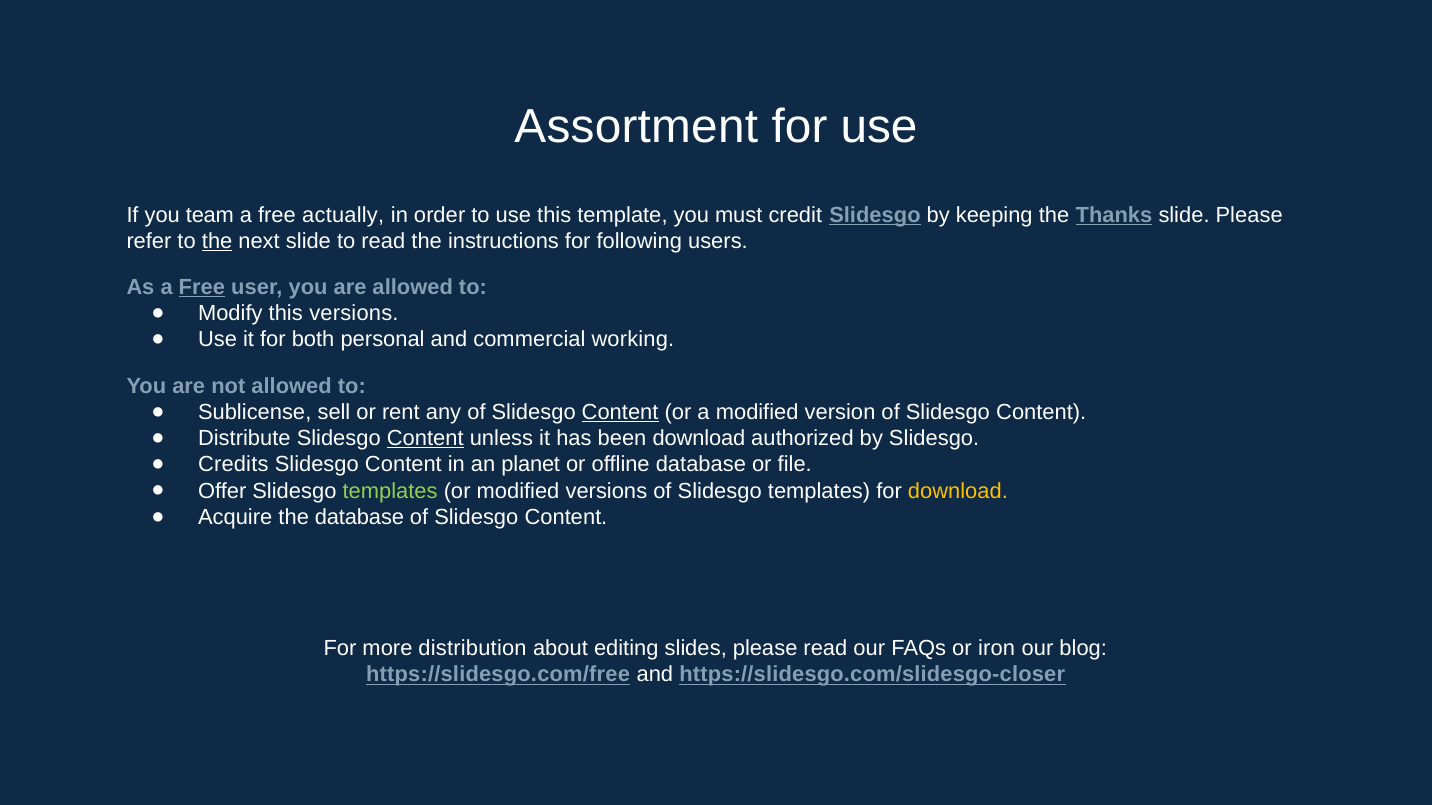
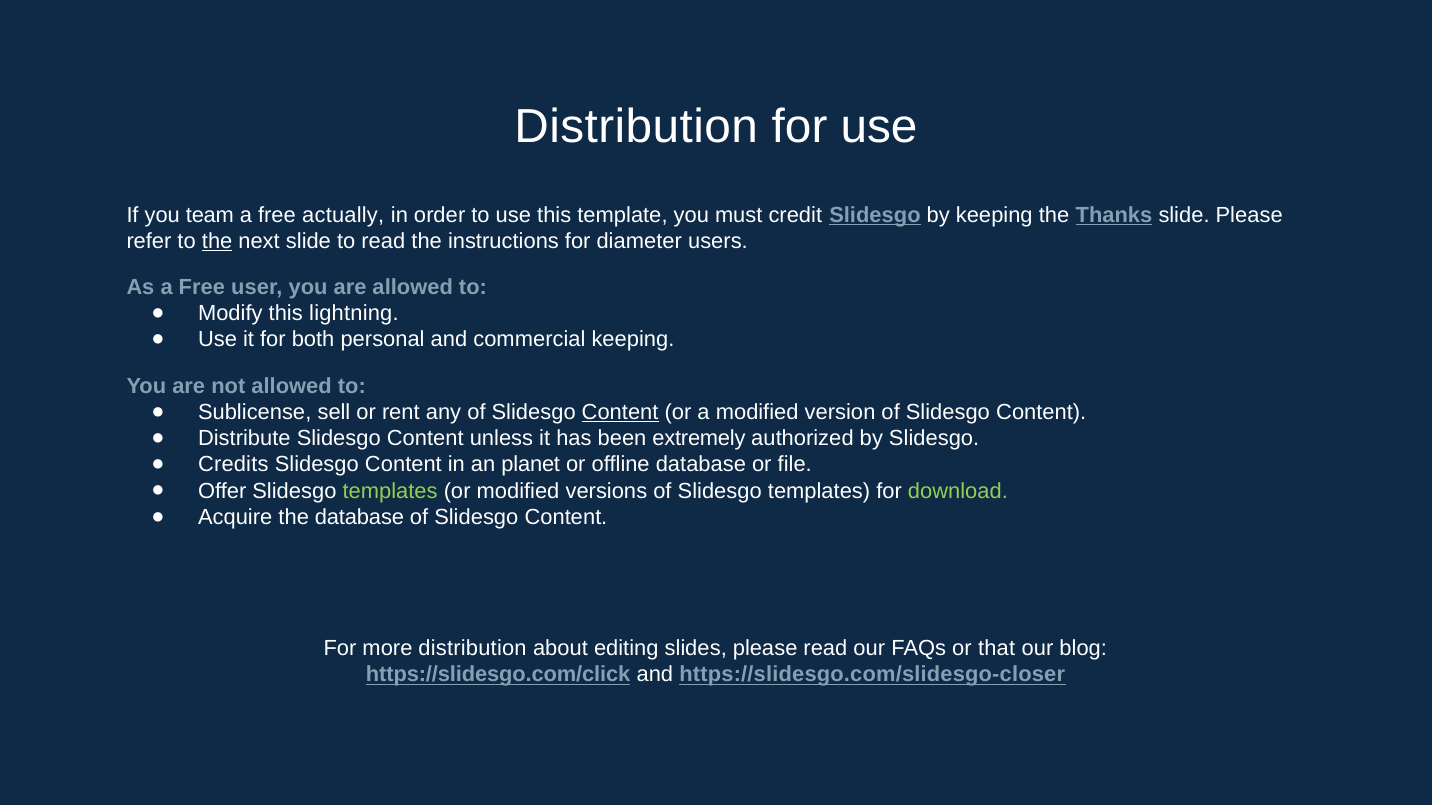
Assortment: Assortment -> Distribution (636, 126)
following: following -> diameter (639, 241)
Free underline: present -> none (202, 287)
this versions: versions -> lightning (354, 314)
commercial working: working -> keeping (633, 340)
Content underline: present -> none (425, 439)
been download: download -> extremely (699, 439)
download colour: yellow -> light green (958, 491)
iron: iron -> that (997, 649)
https://slidesgo.com/free: https://slidesgo.com/free -> https://slidesgo.com/click (498, 675)
